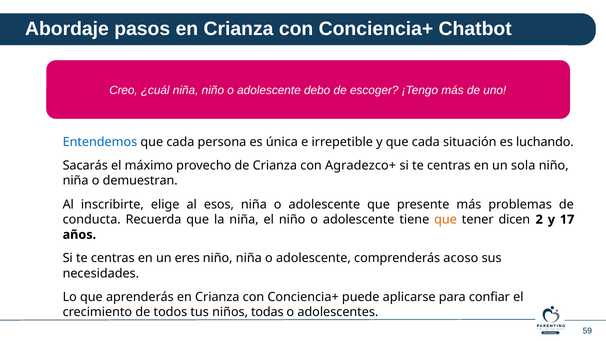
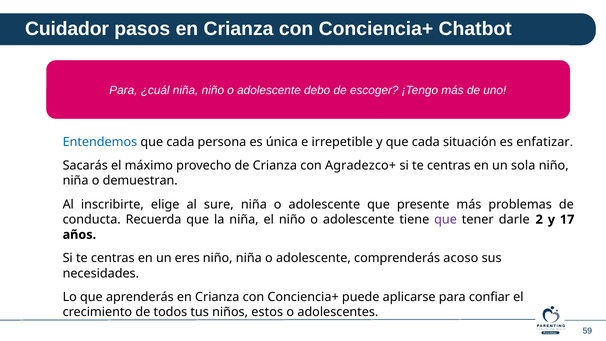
Abordaje: Abordaje -> Cuidador (67, 29)
Creo: Creo -> Para (123, 90)
luchando: luchando -> enfatizar (545, 142)
esos: esos -> sure (219, 204)
que colour: orange -> purple (446, 219)
dicen: dicen -> darle (514, 219)
todas: todas -> estos (267, 312)
